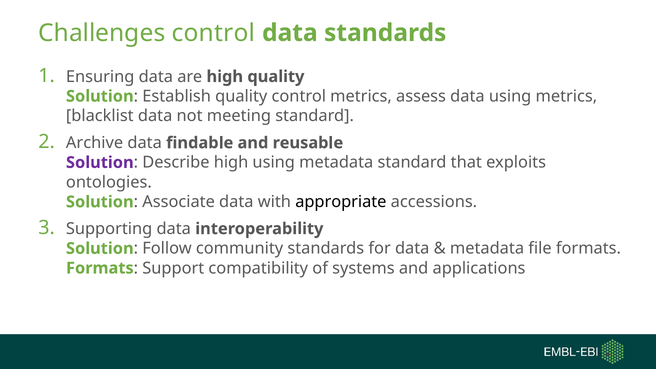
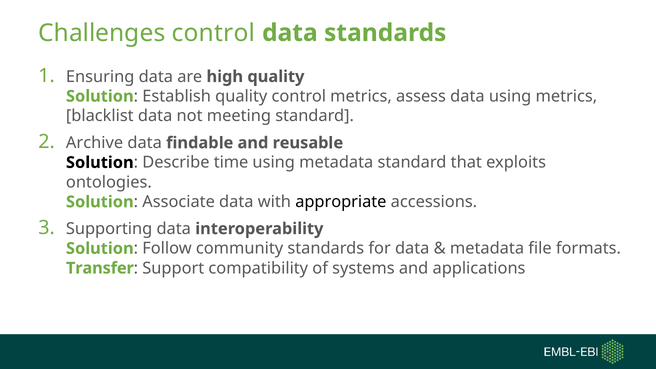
Solution colour: purple -> black (100, 163)
Describe high: high -> time (231, 163)
Formats: Formats -> Transfer (100, 268)
